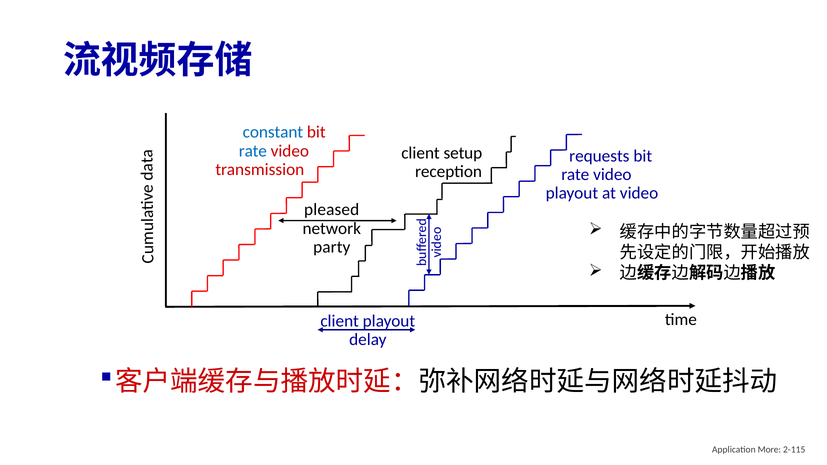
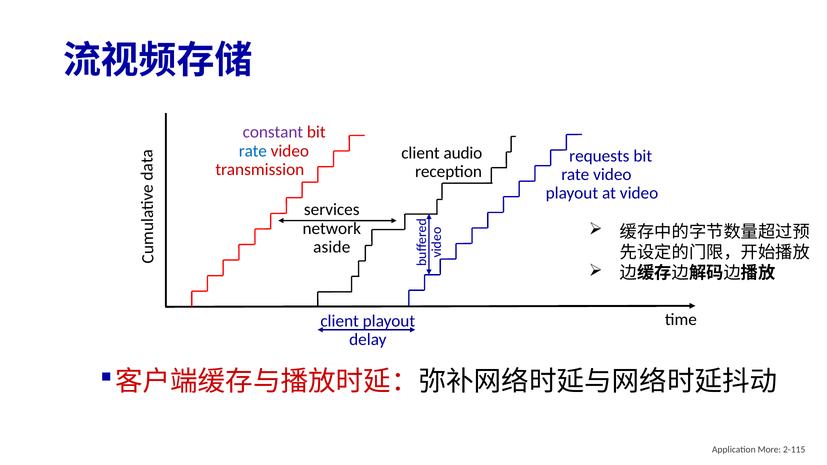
constant colour: blue -> purple (273, 132)
setup: setup -> audio (463, 153)
pleased: pleased -> services (332, 210)
party: party -> aside (332, 247)
